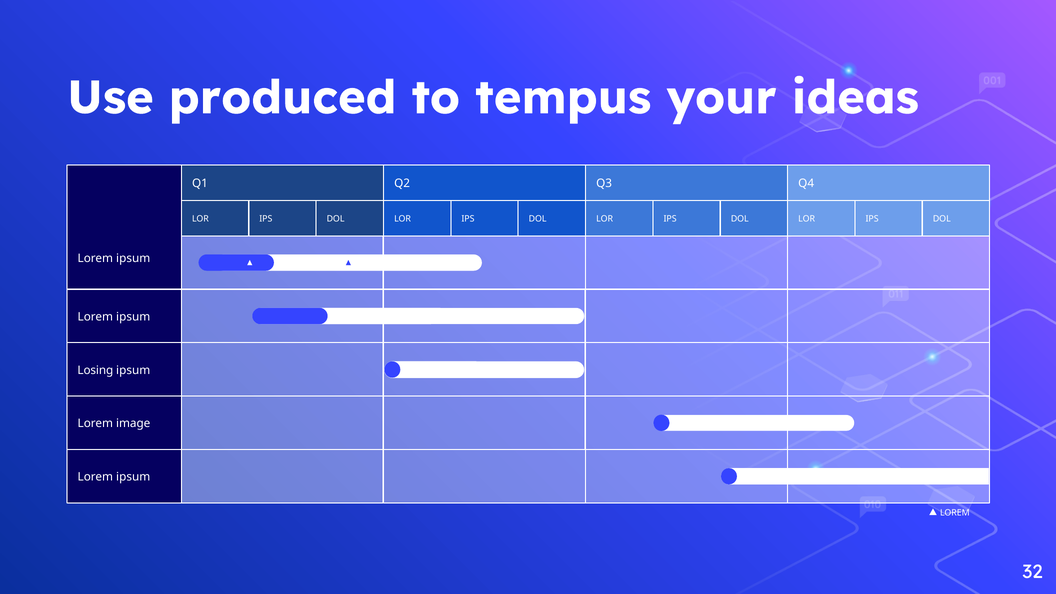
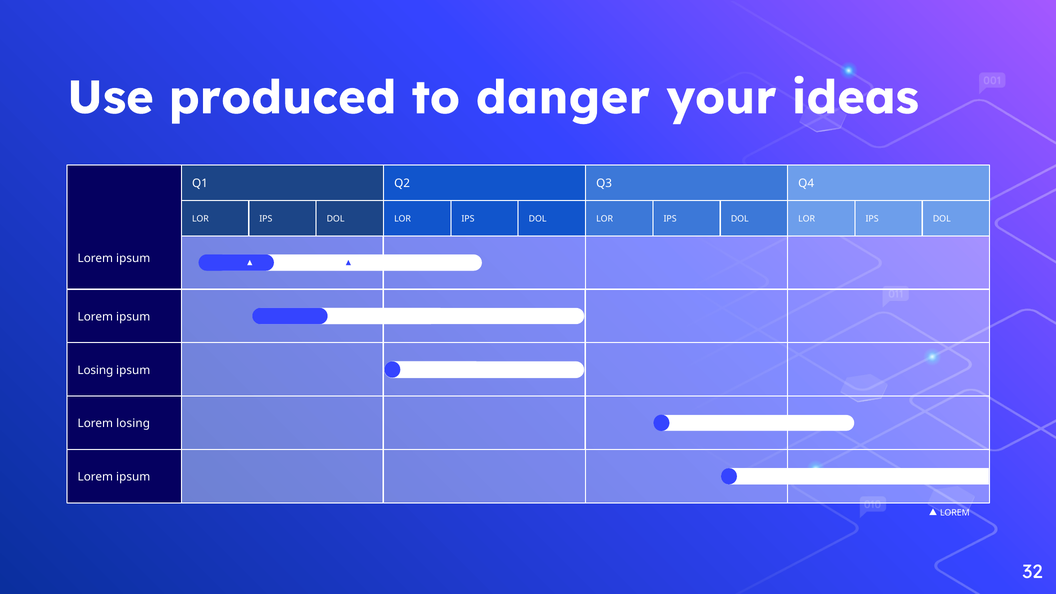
tempus: tempus -> danger (563, 98)
Lorem image: image -> losing (133, 424)
